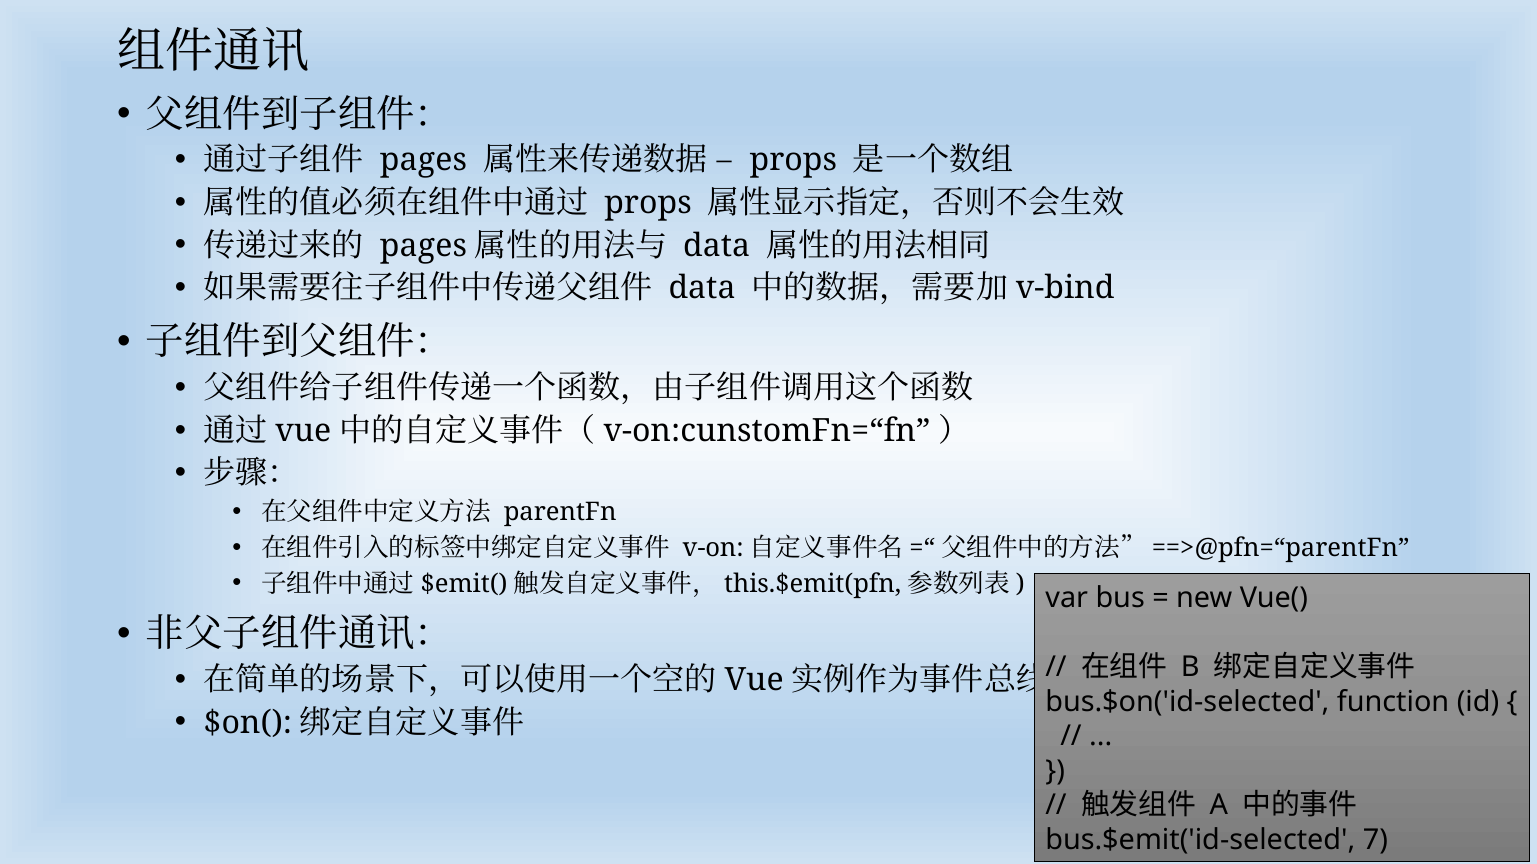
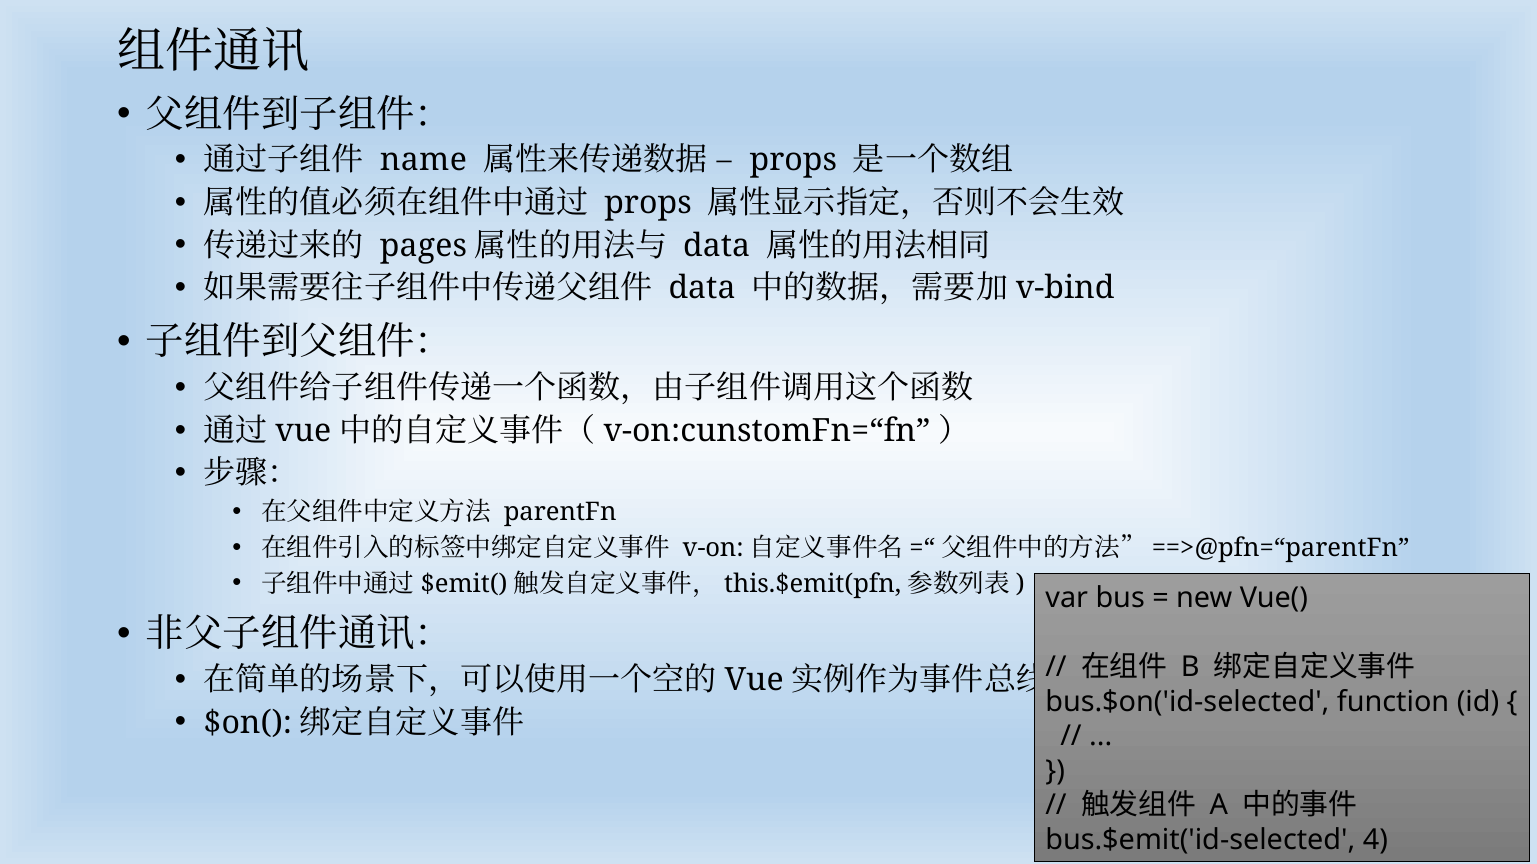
pages: pages -> name (423, 161)
7: 7 -> 4 (1375, 841)
